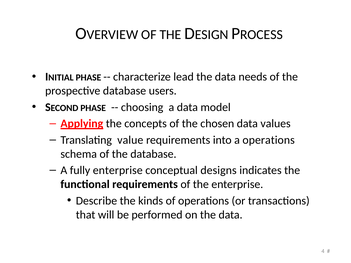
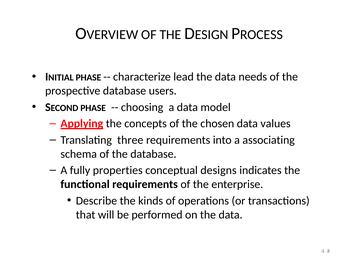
value: value -> three (130, 140)
a operations: operations -> associating (269, 140)
fully enterprise: enterprise -> properties (118, 170)
